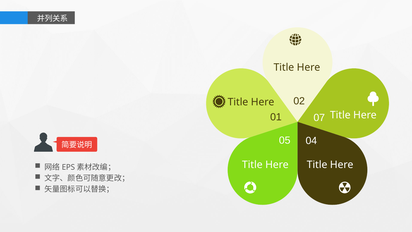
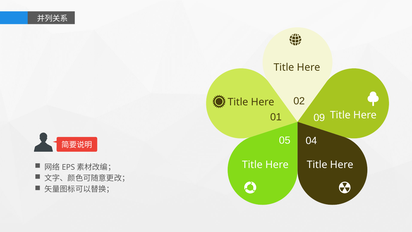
07: 07 -> 09 (319, 118)
